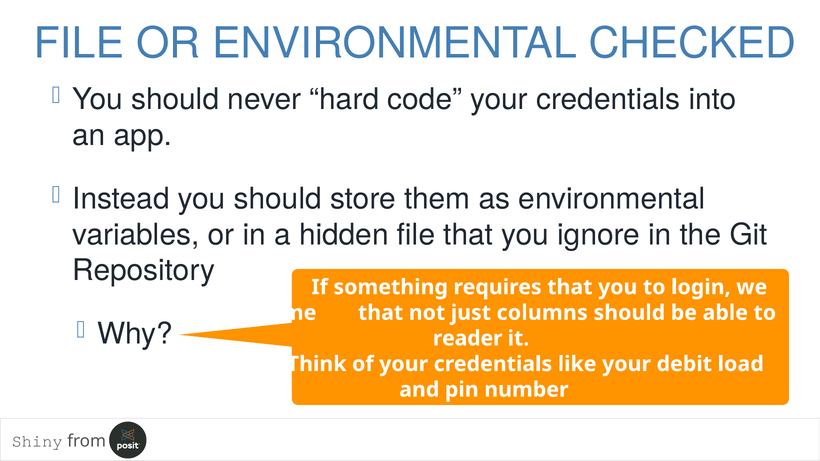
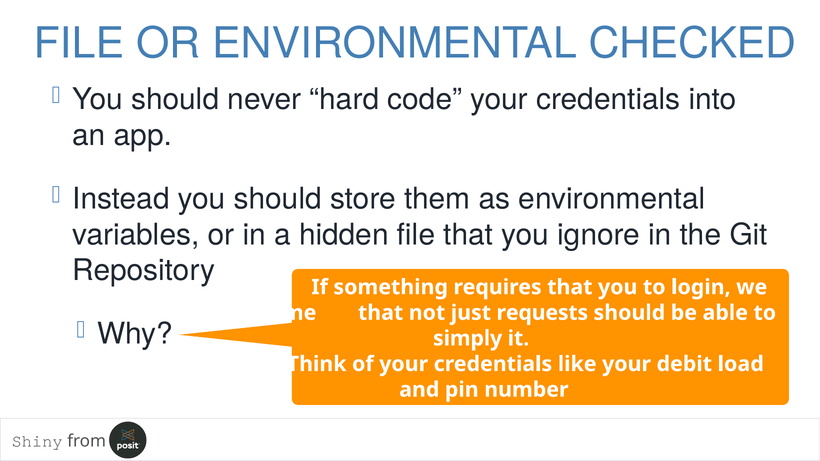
columns: columns -> requests (542, 313)
reader: reader -> simply (468, 339)
